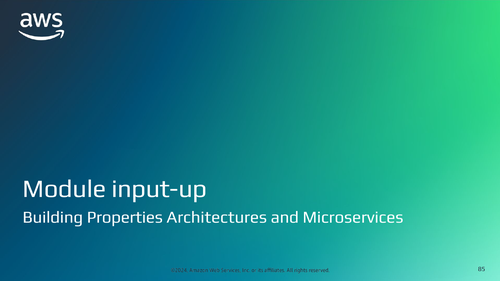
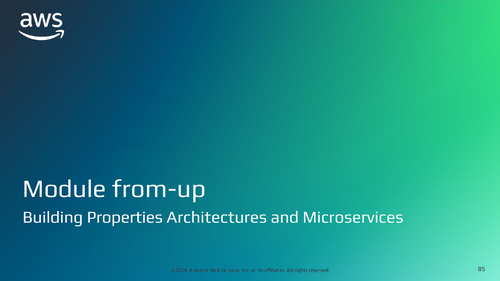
input-up: input-up -> from-up (159, 189)
